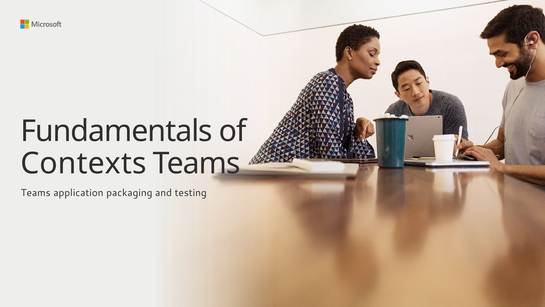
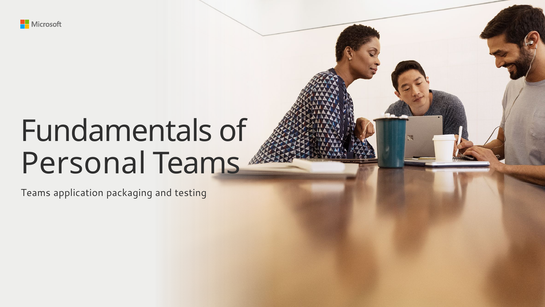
Contexts: Contexts -> Personal (83, 163)
